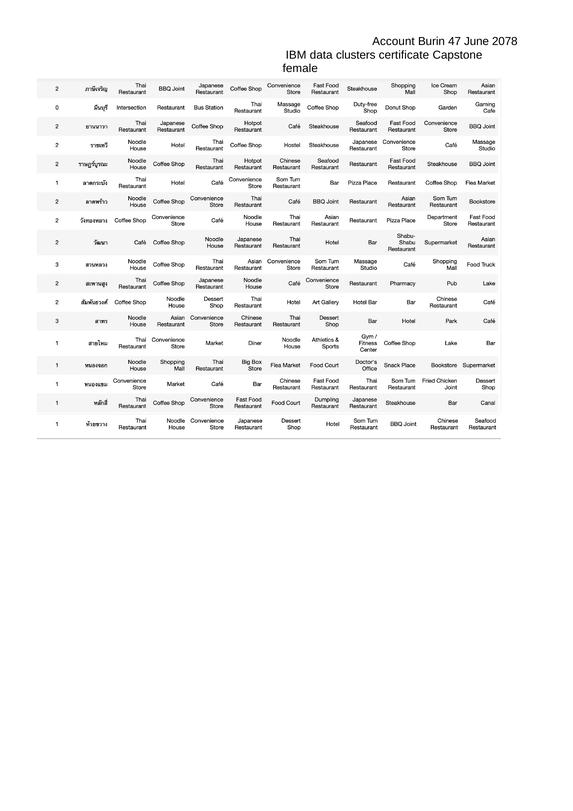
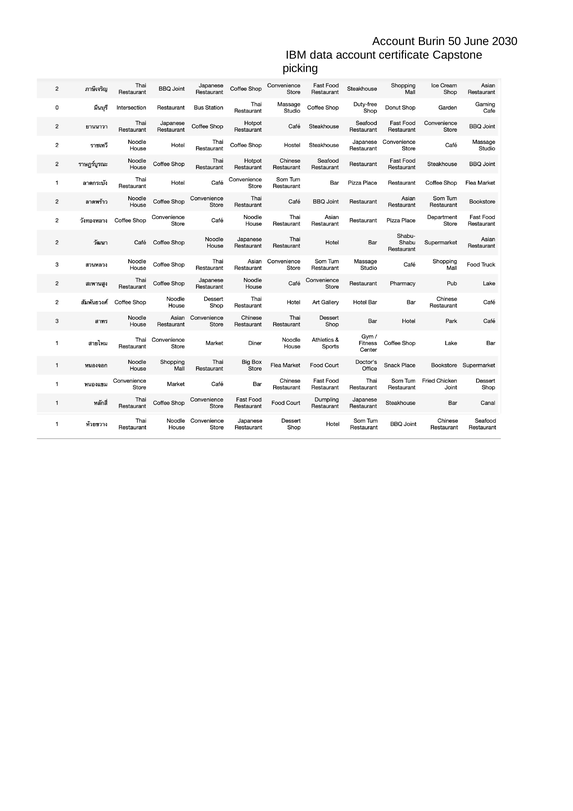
47: 47 -> 50 (455, 41)
2078: 2078 -> 2030 (505, 41)
data clusters: clusters -> account (356, 55)
female: female -> picking (300, 68)
